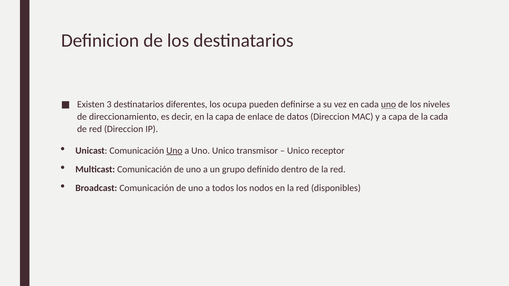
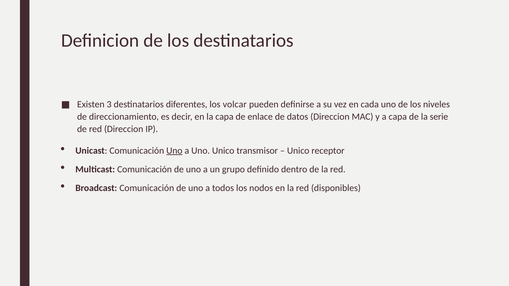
ocupa: ocupa -> volcar (235, 105)
uno underline: present -> none (388, 105)
la cada: cada -> serie (439, 117)
